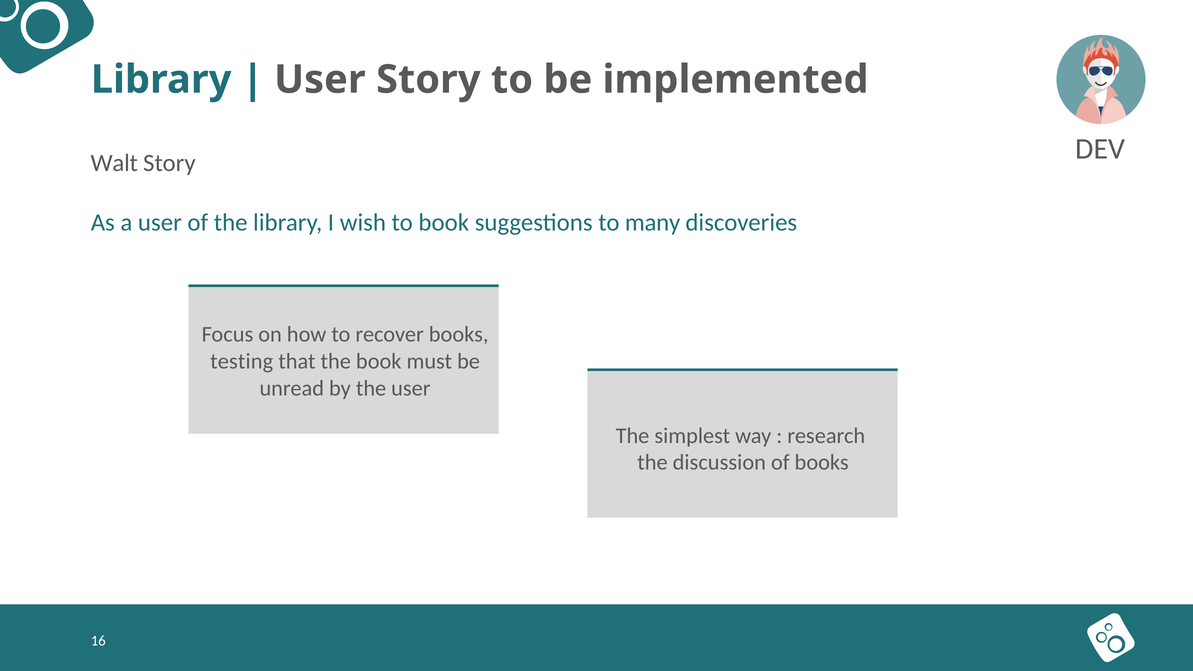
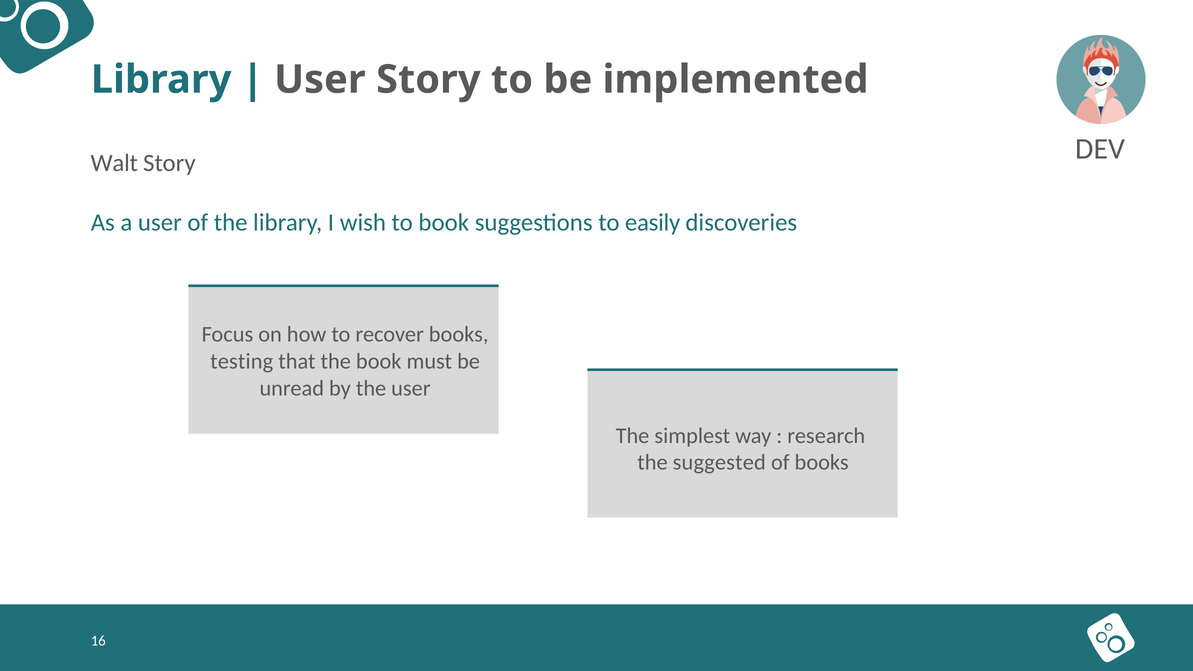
many: many -> easily (653, 223)
discussion: discussion -> suggested (719, 463)
